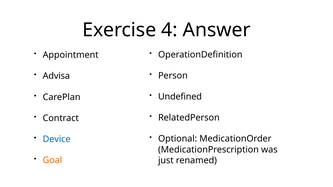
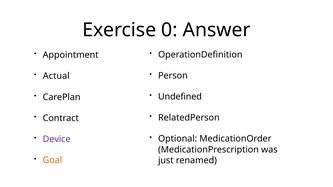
4: 4 -> 0 (169, 30)
Advisa: Advisa -> Actual (56, 76)
Device colour: blue -> purple (57, 139)
